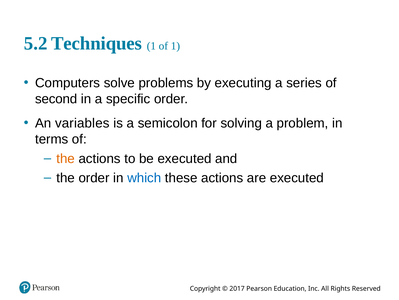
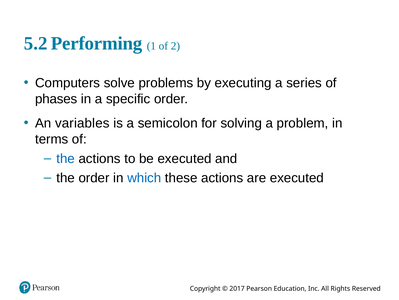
Techniques: Techniques -> Performing (97, 43)
of 1: 1 -> 2 (175, 46)
second: second -> phases (56, 99)
the colour: orange -> blue (66, 158)
